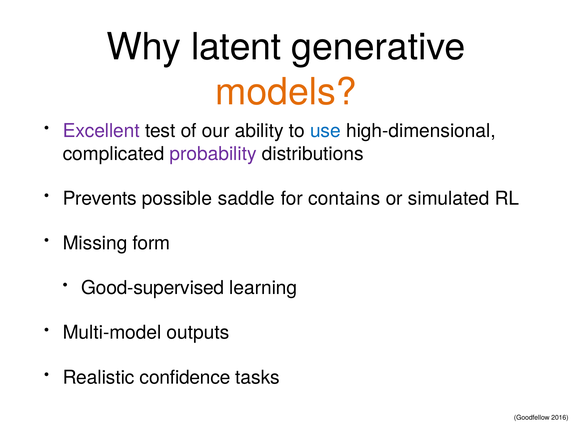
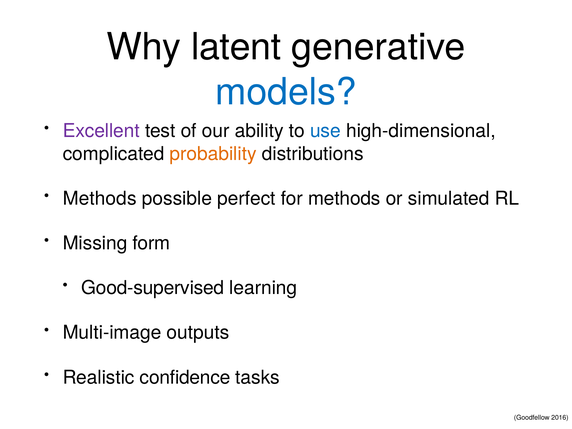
models colour: orange -> blue (286, 92)
probability colour: purple -> orange (213, 154)
Prevents: Prevents -> Methods (100, 198)
saddle: saddle -> perfect (246, 198)
for contains: contains -> methods (344, 198)
Multi-model: Multi-model -> Multi-image (112, 333)
